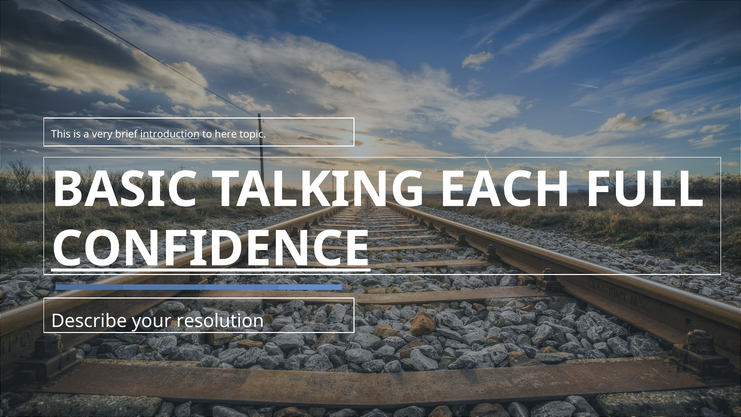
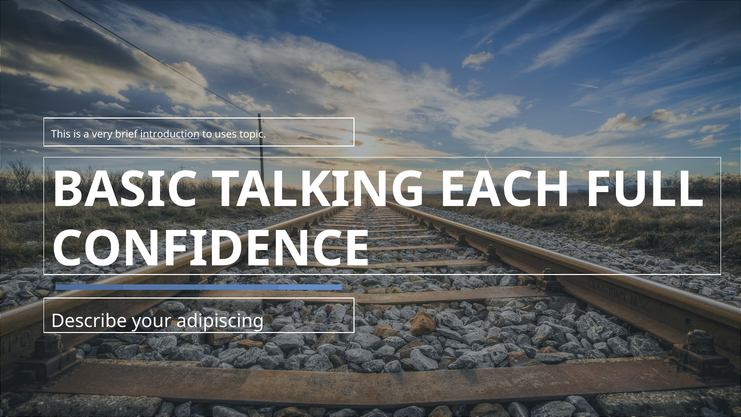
here: here -> uses (226, 134)
CONFIDENCE underline: present -> none (211, 249)
resolution: resolution -> adipiscing (220, 321)
